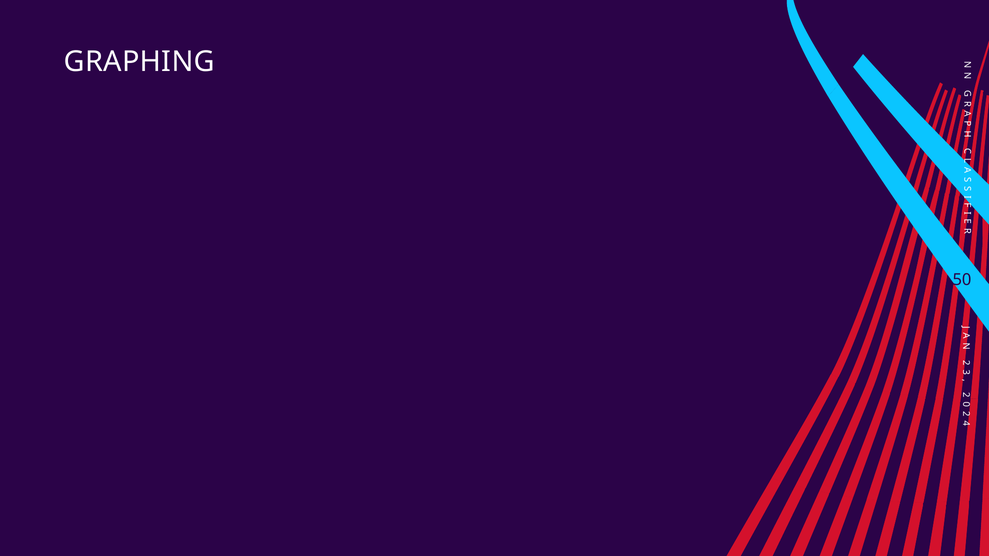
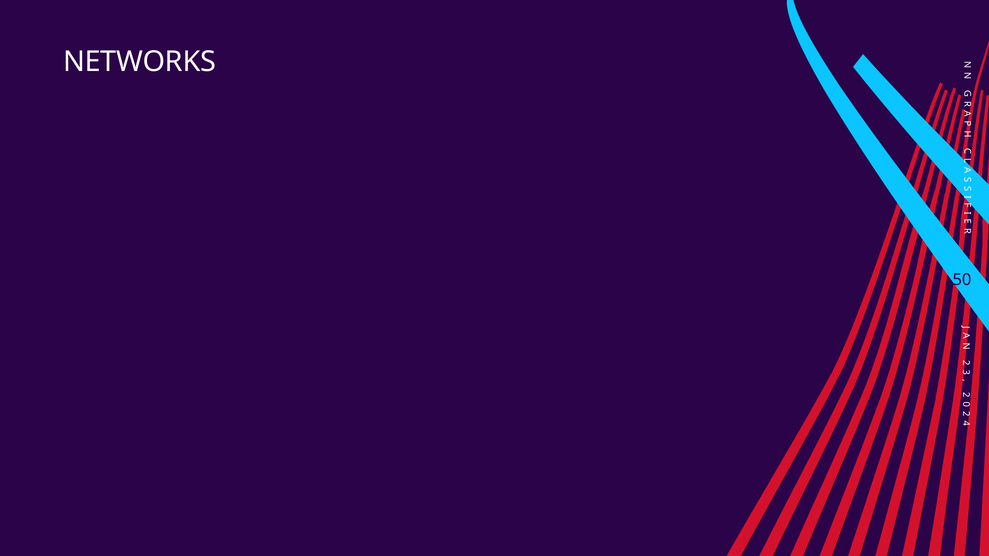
GRAPHING: GRAPHING -> NETWORKS (140, 62)
